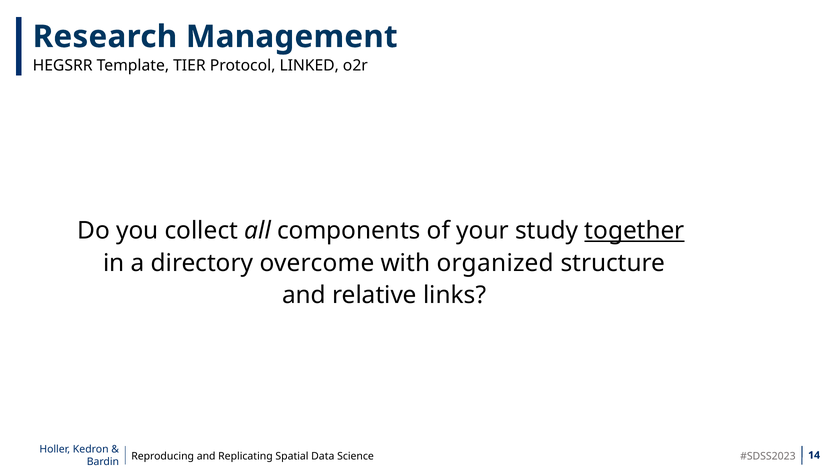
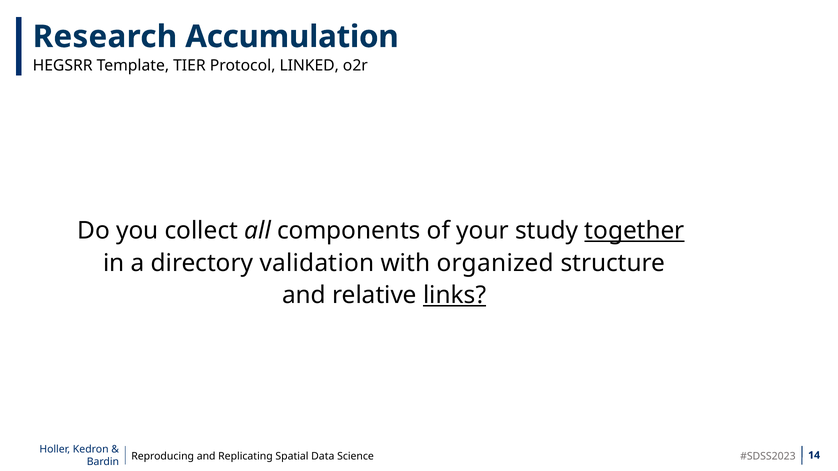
Management: Management -> Accumulation (292, 37)
overcome: overcome -> validation (317, 263)
links underline: none -> present (455, 296)
